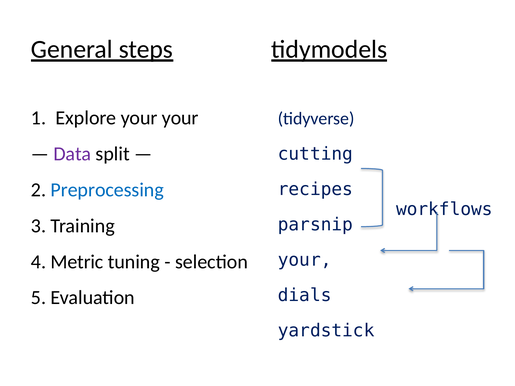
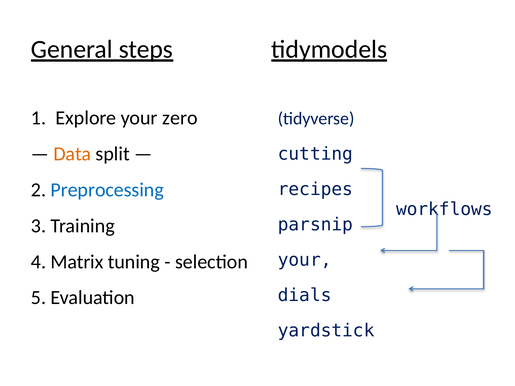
your your: your -> zero (180, 118)
Data colour: purple -> orange (72, 154)
Metric: Metric -> Matrix (77, 262)
